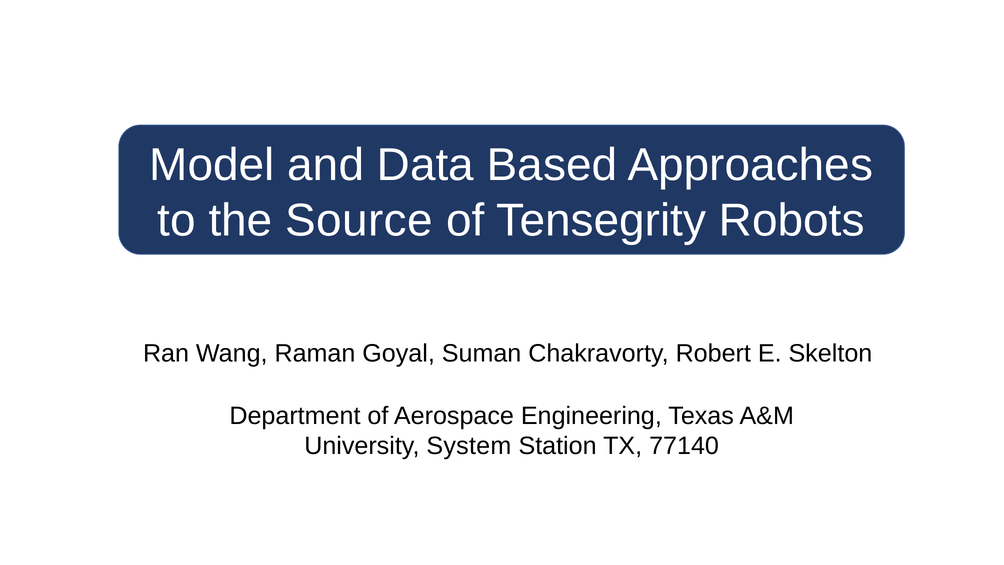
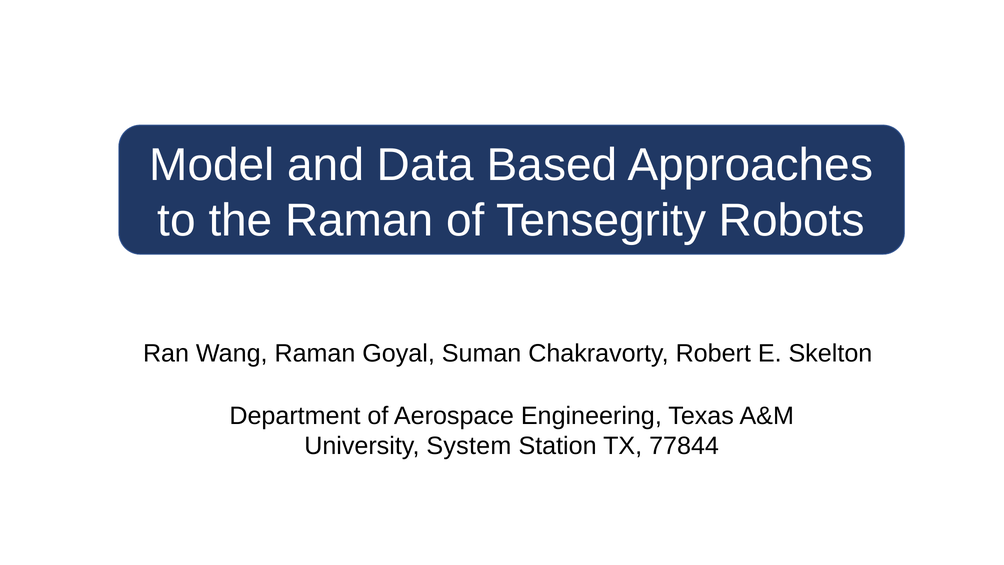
the Source: Source -> Raman (359, 220)
77140: 77140 -> 77844 (684, 446)
